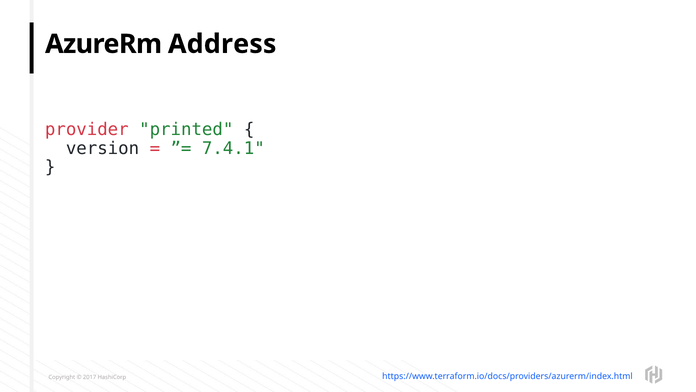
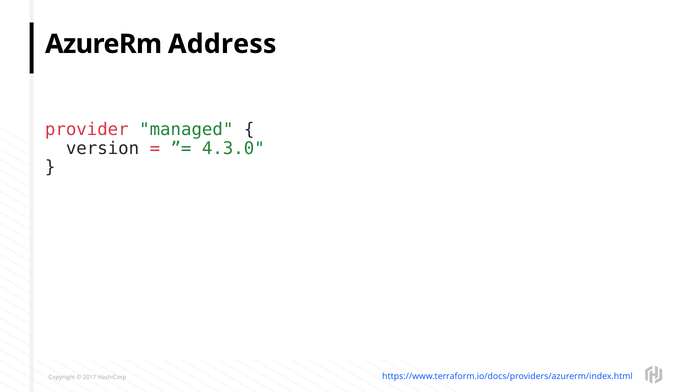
printed: printed -> managed (186, 129)
7.4.1: 7.4.1 -> 4.3.0 (233, 148)
